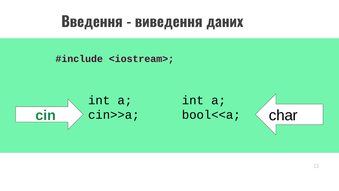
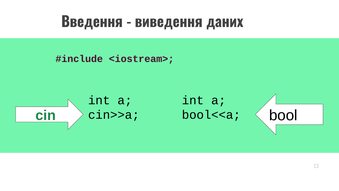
char: char -> bool (283, 115)
